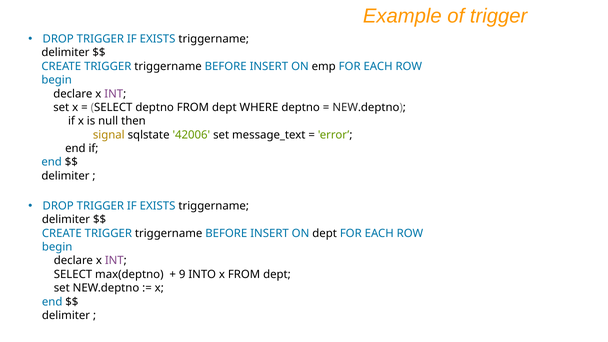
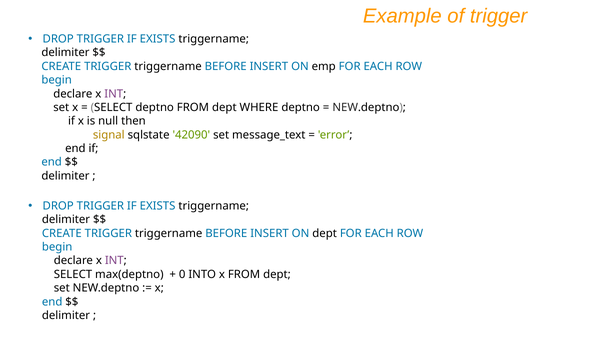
42006: 42006 -> 42090 (191, 135)
9: 9 -> 0 (182, 274)
